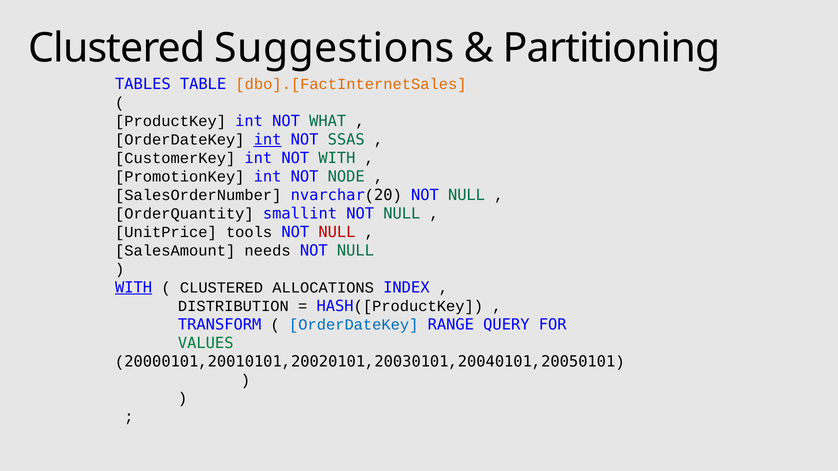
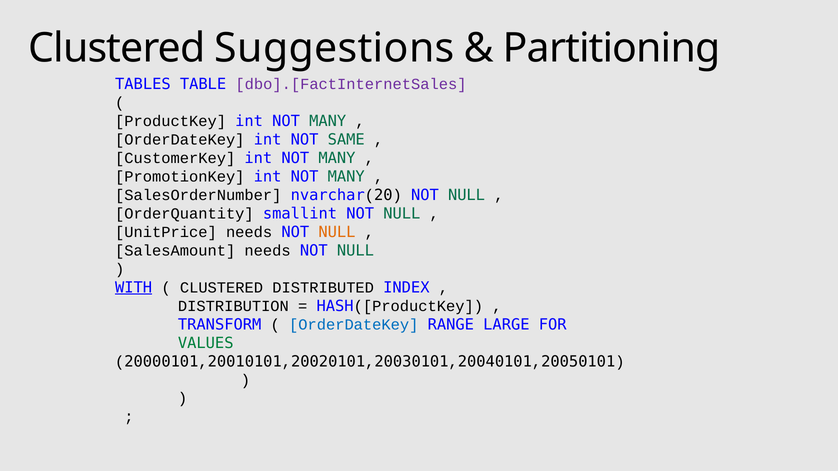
dbo].[FactInternetSales colour: orange -> purple (351, 84)
ProductKey int NOT WHAT: WHAT -> MANY (328, 121)
int underline: present -> none (268, 140)
SSAS: SSAS -> SAME (346, 140)
CustomerKey int NOT WITH: WITH -> MANY (337, 158)
PromotionKey int NOT NODE: NODE -> MANY (346, 177)
UnitPrice tools: tools -> needs (249, 232)
NULL colour: red -> orange (337, 232)
ALLOCATIONS: ALLOCATIONS -> DISTRIBUTED (323, 288)
QUERY: QUERY -> LARGE (506, 325)
